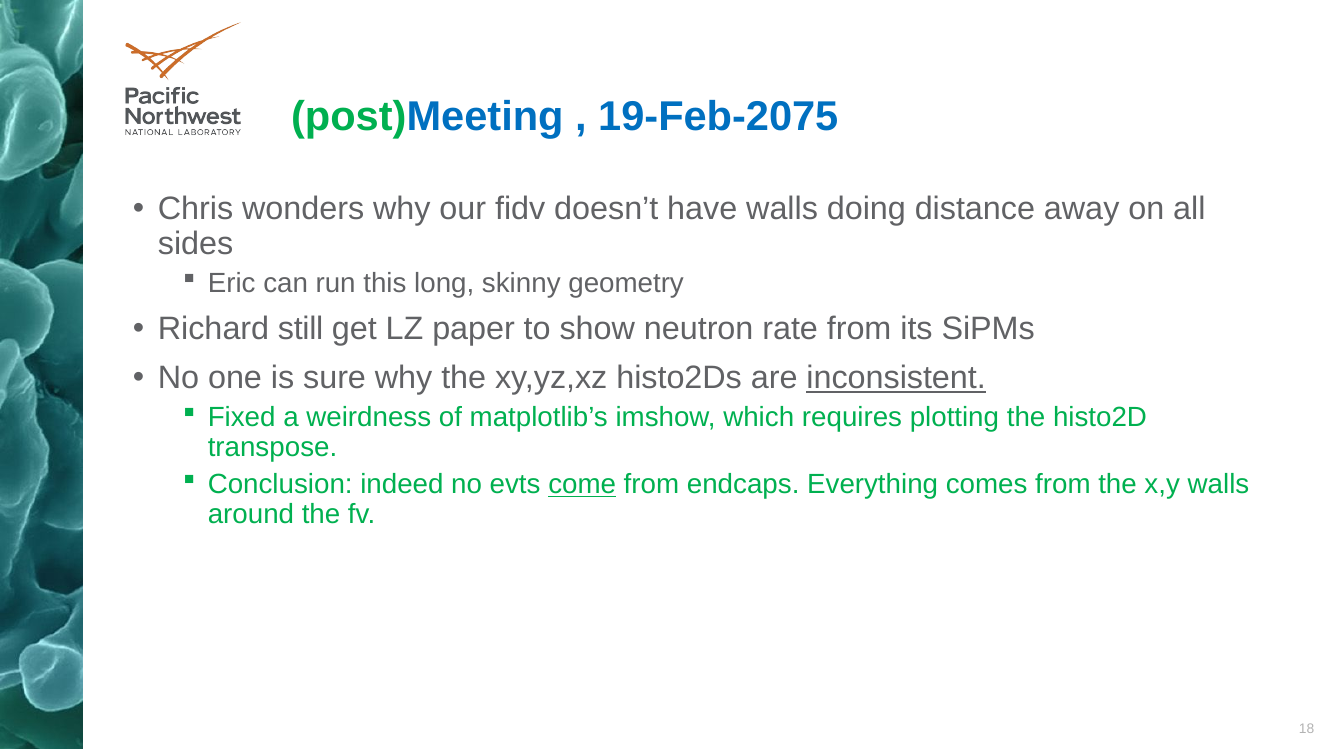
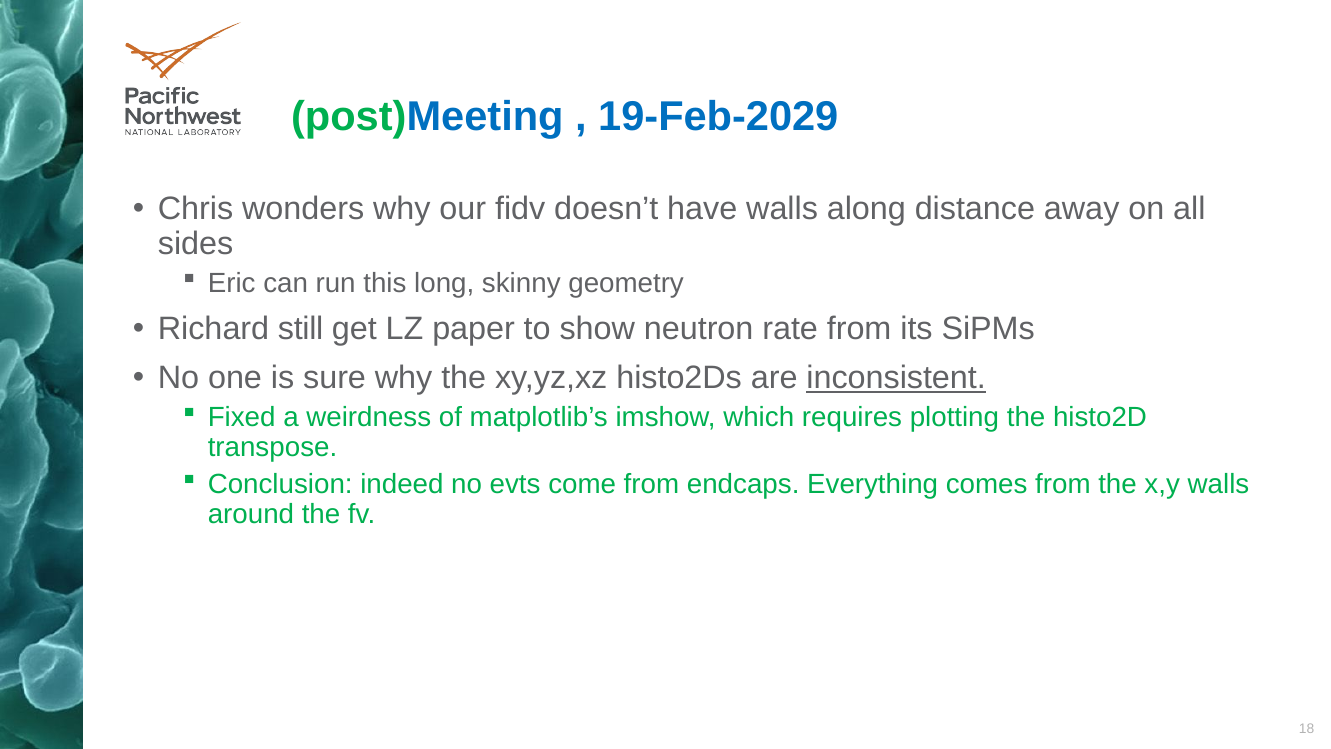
19-Feb-2075: 19-Feb-2075 -> 19-Feb-2029 (718, 117)
doing: doing -> along (866, 209)
come underline: present -> none (582, 484)
